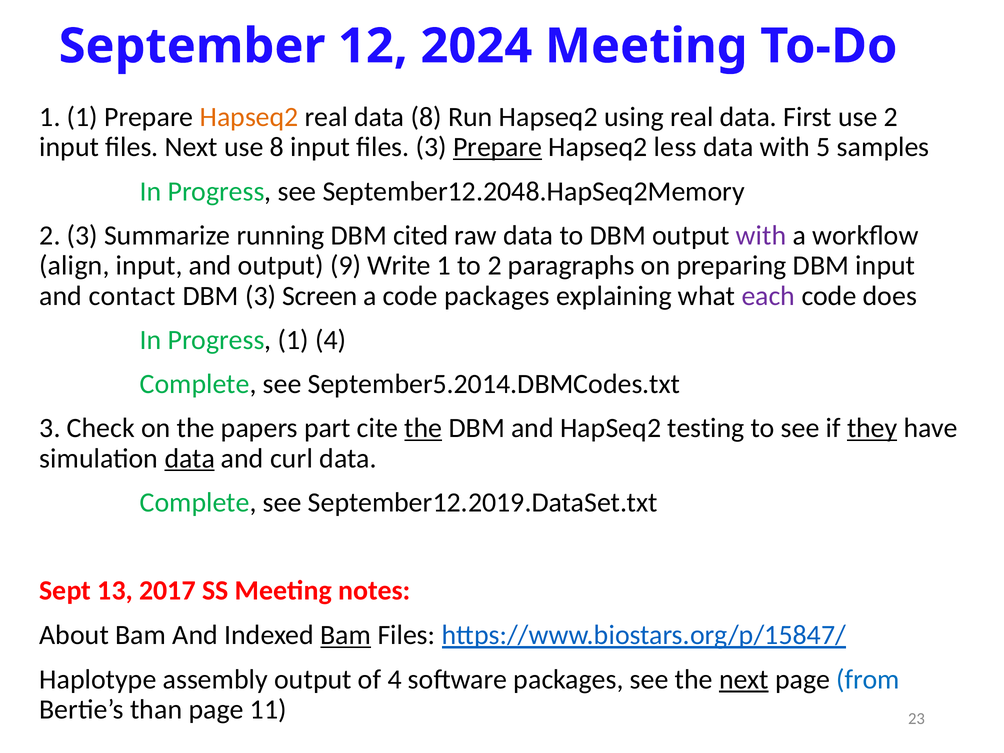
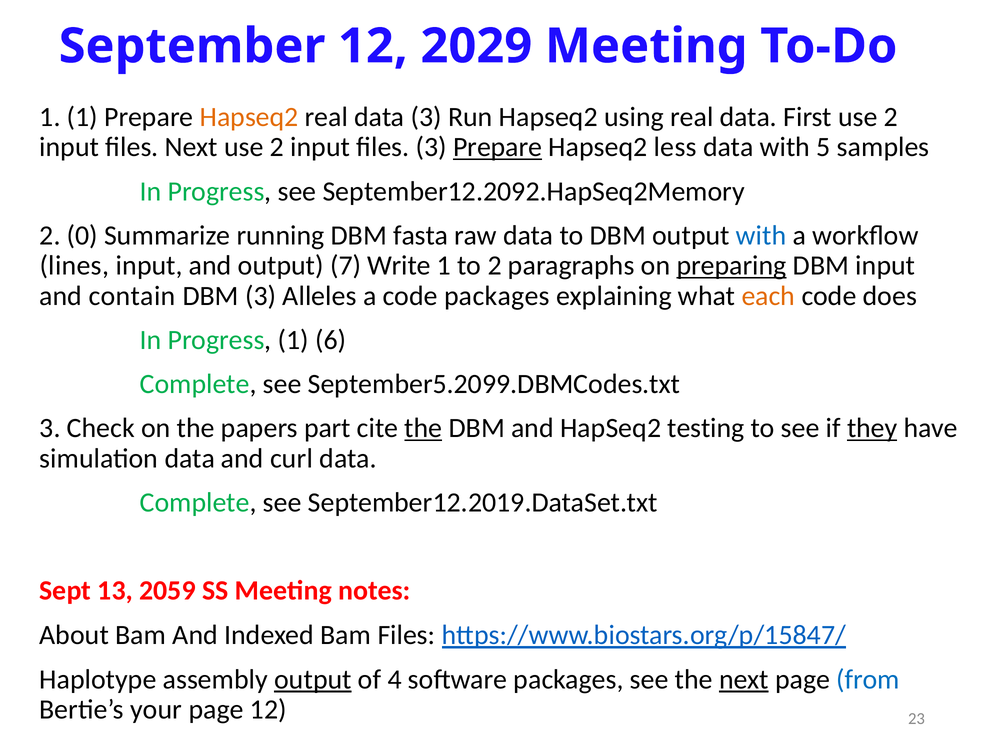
2024: 2024 -> 2029 (476, 46)
data 8: 8 -> 3 (426, 117)
Next use 8: 8 -> 2 (277, 147)
September12.2048.HapSeq2Memory: September12.2048.HapSeq2Memory -> September12.2092.HapSeq2Memory (534, 191)
2 3: 3 -> 0 (82, 236)
cited: cited -> fasta (421, 236)
with colour: purple -> blue (761, 236)
align: align -> lines (74, 266)
9: 9 -> 7 (346, 266)
preparing underline: none -> present (732, 266)
contact: contact -> contain (132, 296)
Screen: Screen -> Alleles (320, 296)
each colour: purple -> orange (768, 296)
1 4: 4 -> 6 (331, 340)
September5.2014.DBMCodes.txt: September5.2014.DBMCodes.txt -> September5.2099.DBMCodes.txt (494, 384)
data underline: present -> none (190, 458)
2017: 2017 -> 2059 (167, 591)
Bam underline: present -> none (346, 635)
output underline: none -> present (313, 679)
than: than -> your (156, 710)
page 11: 11 -> 12 (268, 710)
